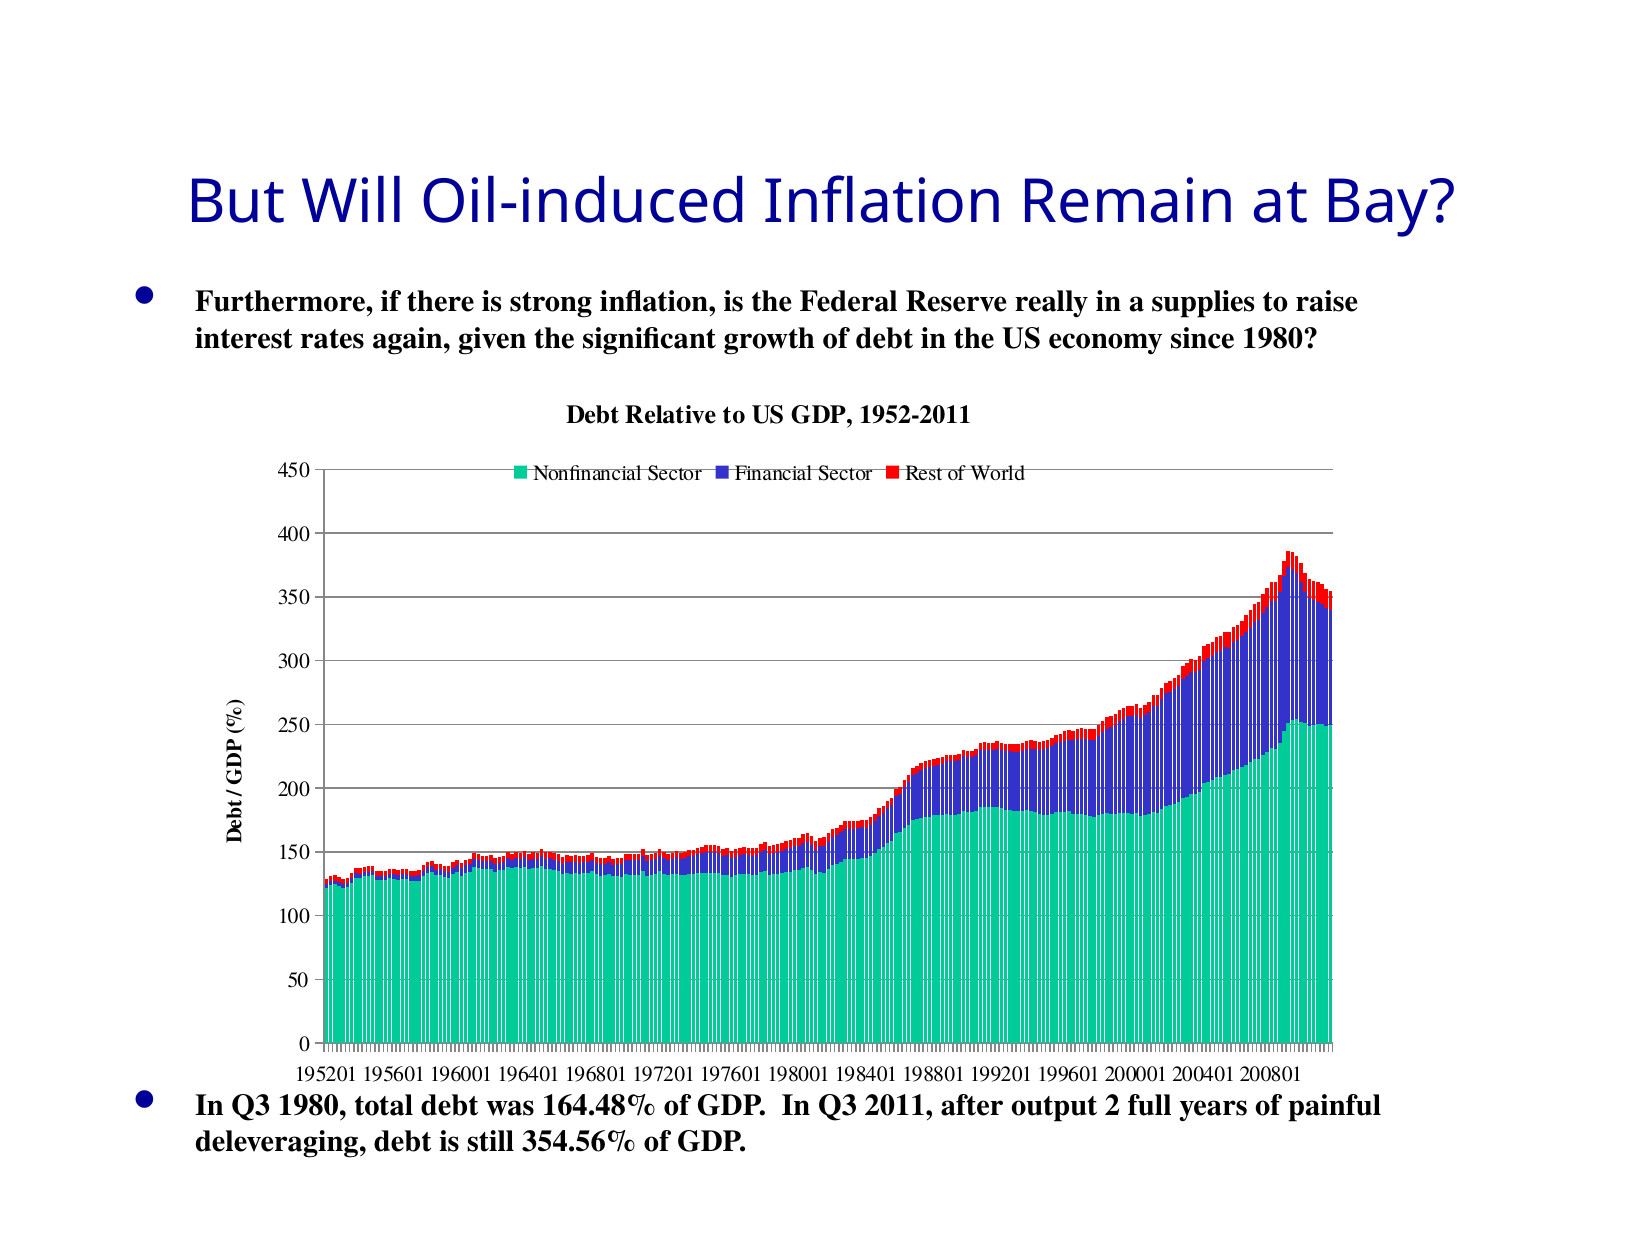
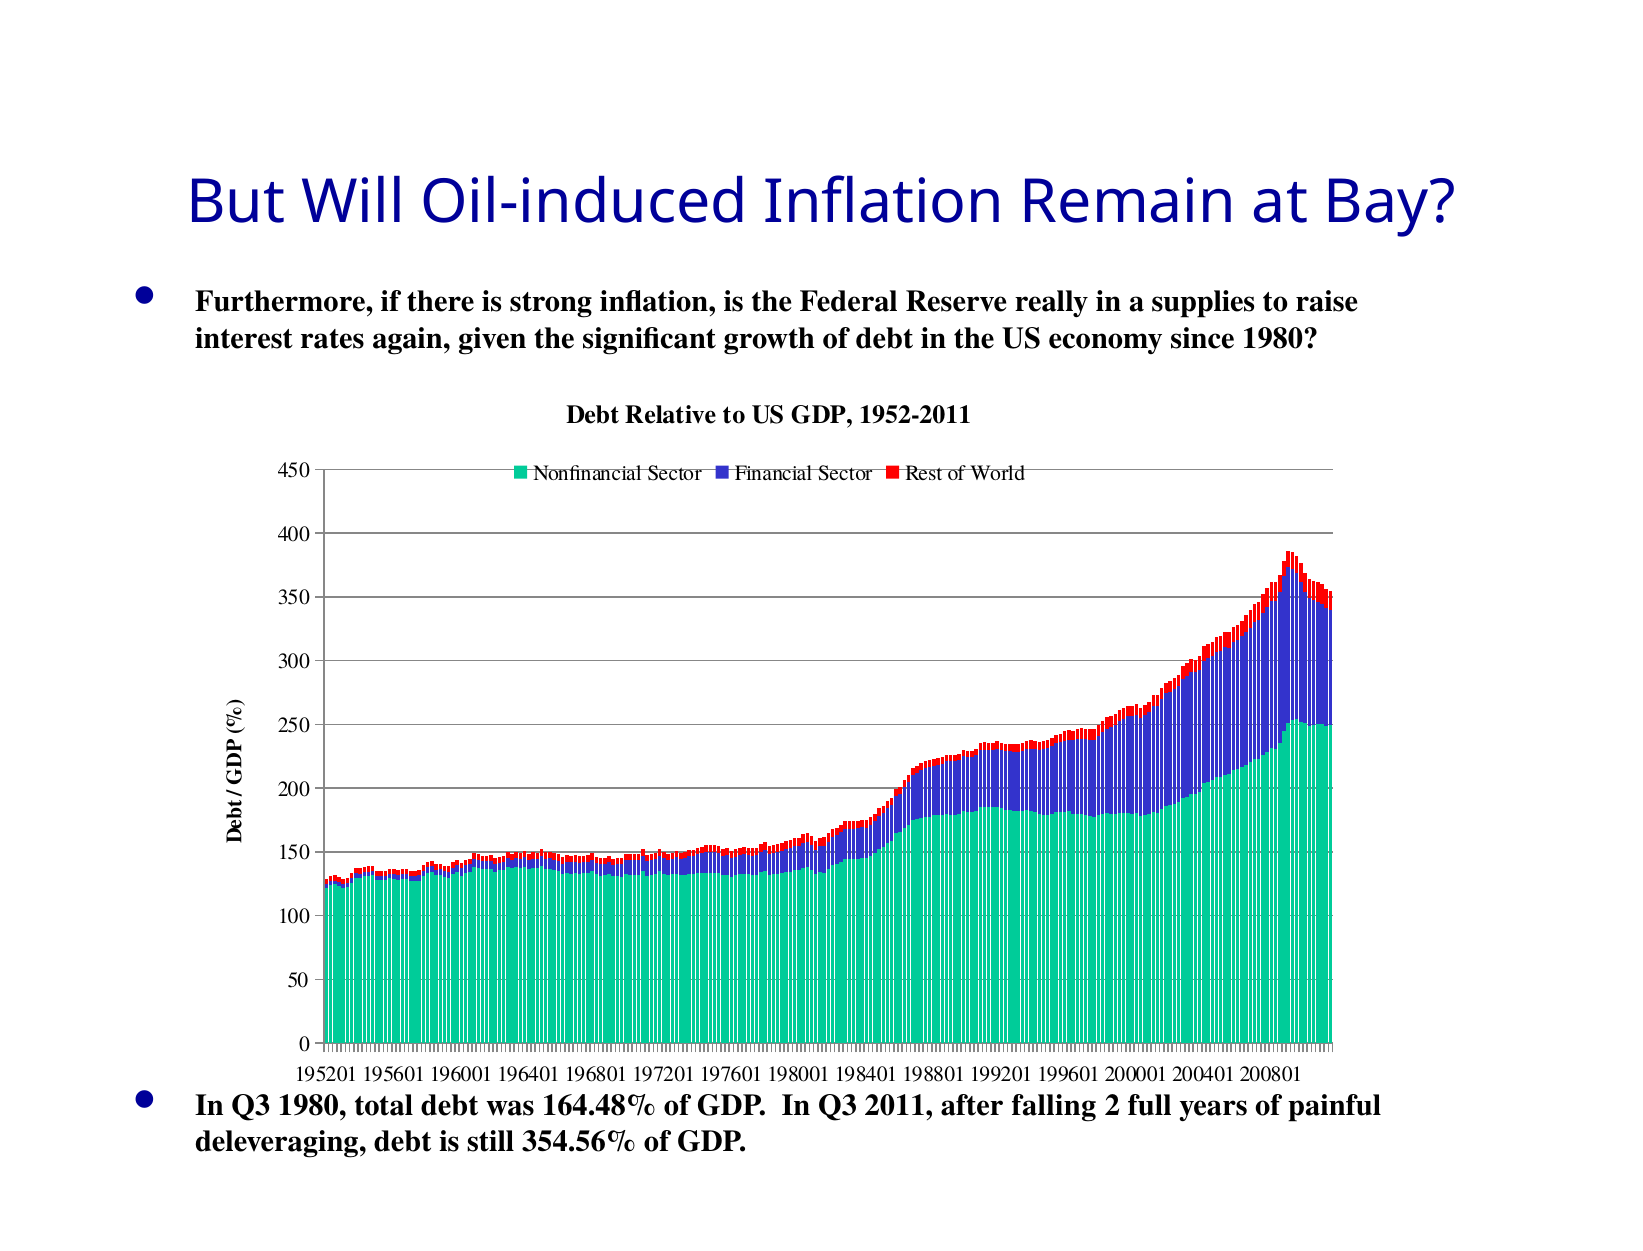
output: output -> falling (1054, 1106)
